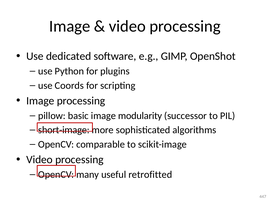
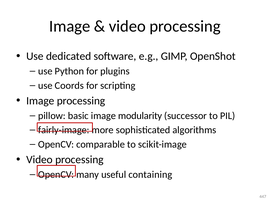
short-image: short-image -> fairly-image (64, 130)
retrofitted: retrofitted -> containing (150, 174)
